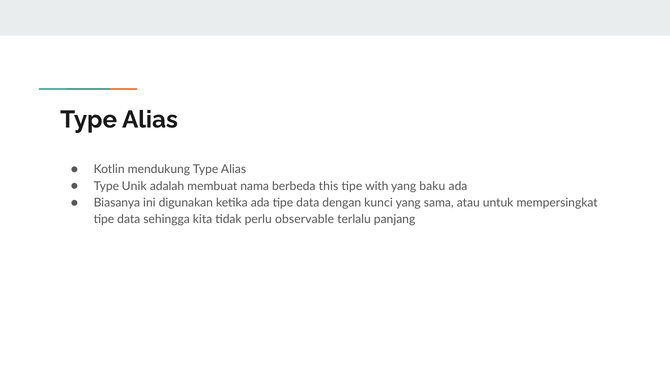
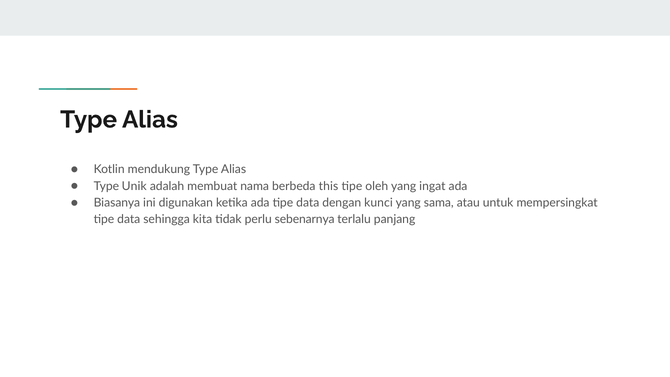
with: with -> oleh (377, 186)
baku: baku -> ingat (432, 186)
observable: observable -> sebenarnya (305, 219)
